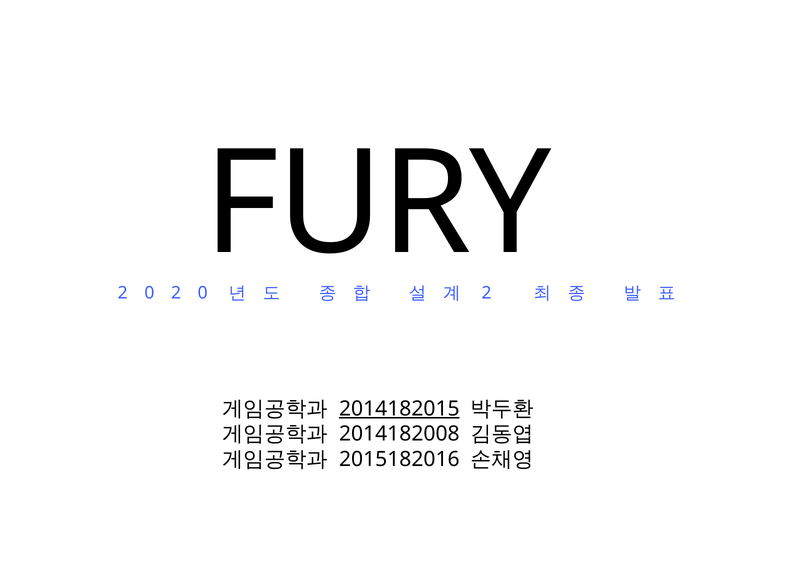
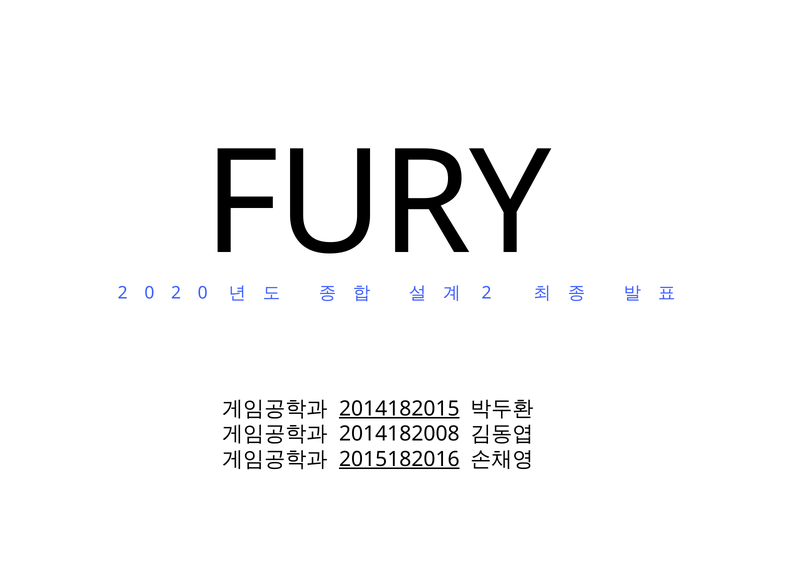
2015182016 underline: none -> present (399, 460)
